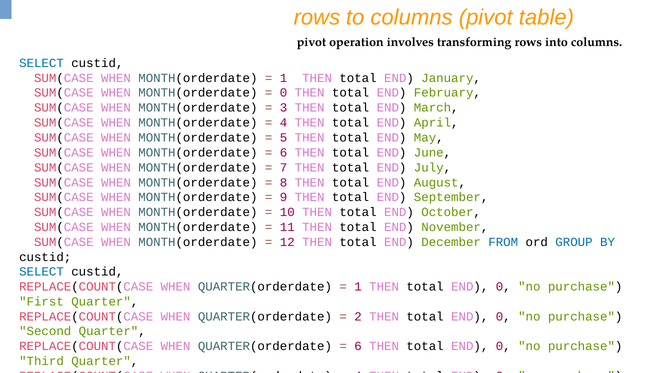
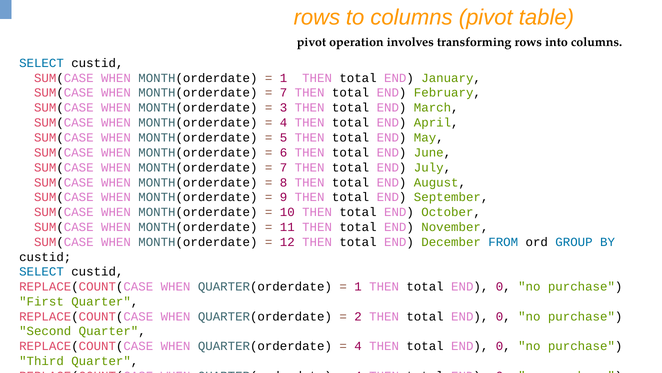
0: 0 -> 7 (284, 93)
6: 6 -> 4 (358, 346)
